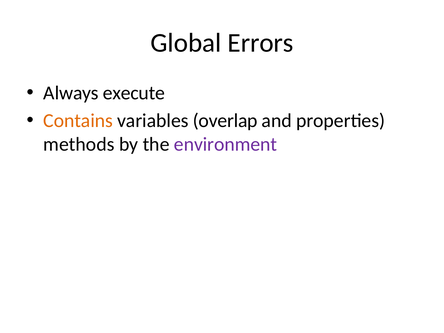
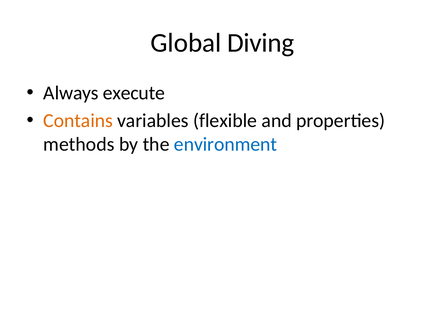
Errors: Errors -> Diving (261, 43)
overlap: overlap -> flexible (225, 121)
environment colour: purple -> blue (226, 144)
